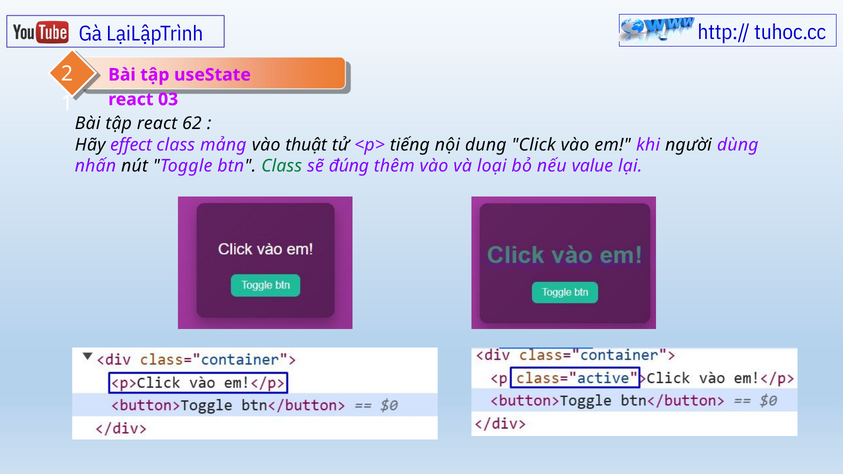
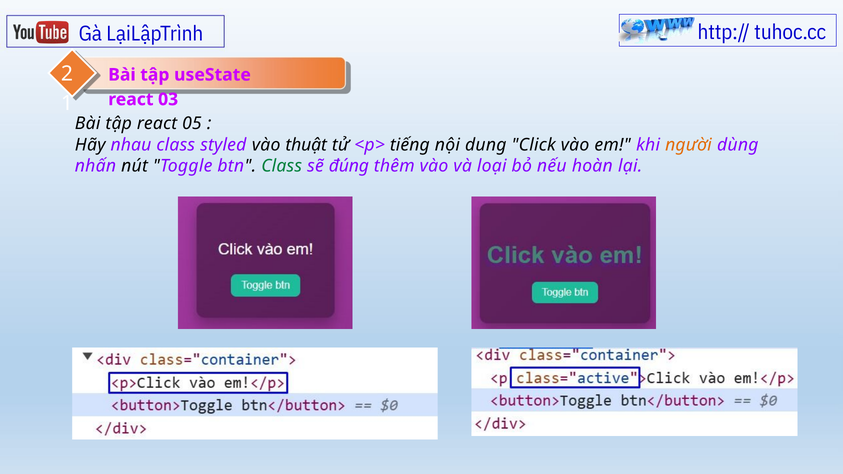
62: 62 -> 05 (192, 124)
effect: effect -> nhau (131, 145)
mảng: mảng -> styled (223, 145)
người colour: black -> orange (688, 145)
value: value -> hoàn (592, 166)
